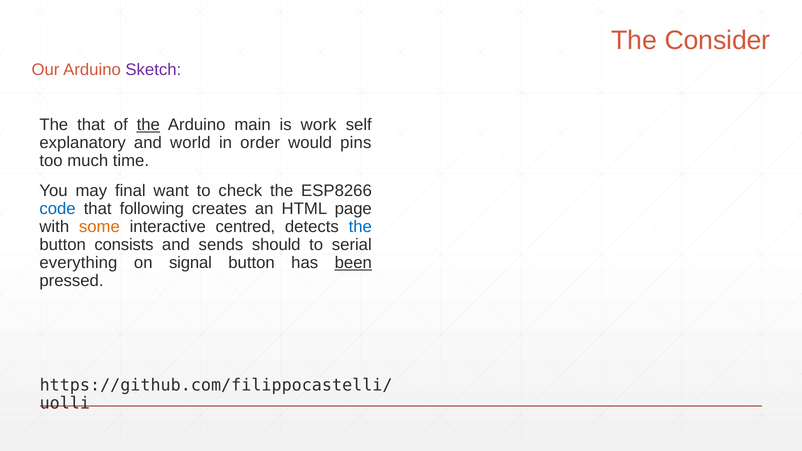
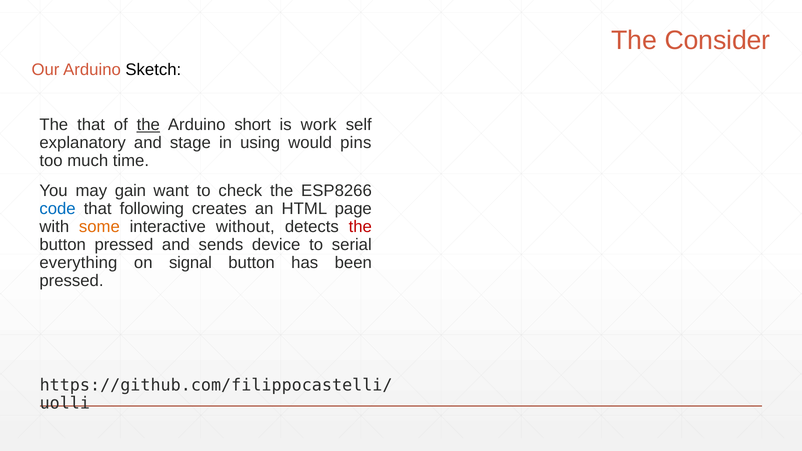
Sketch colour: purple -> black (153, 70)
main: main -> short (253, 125)
world: world -> stage (190, 143)
order: order -> using (260, 143)
final: final -> gain (130, 191)
centred: centred -> without (245, 227)
the colour: blue -> red (360, 227)
button consists: consists -> pressed (124, 245)
should: should -> device (276, 245)
been underline: present -> none (353, 263)
